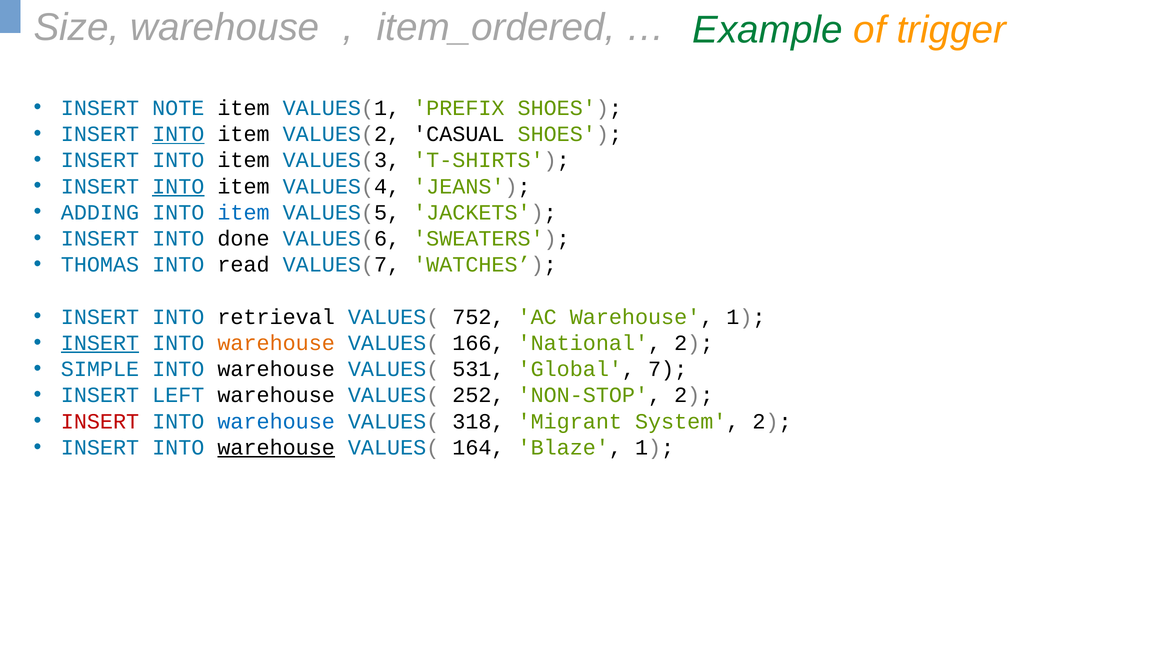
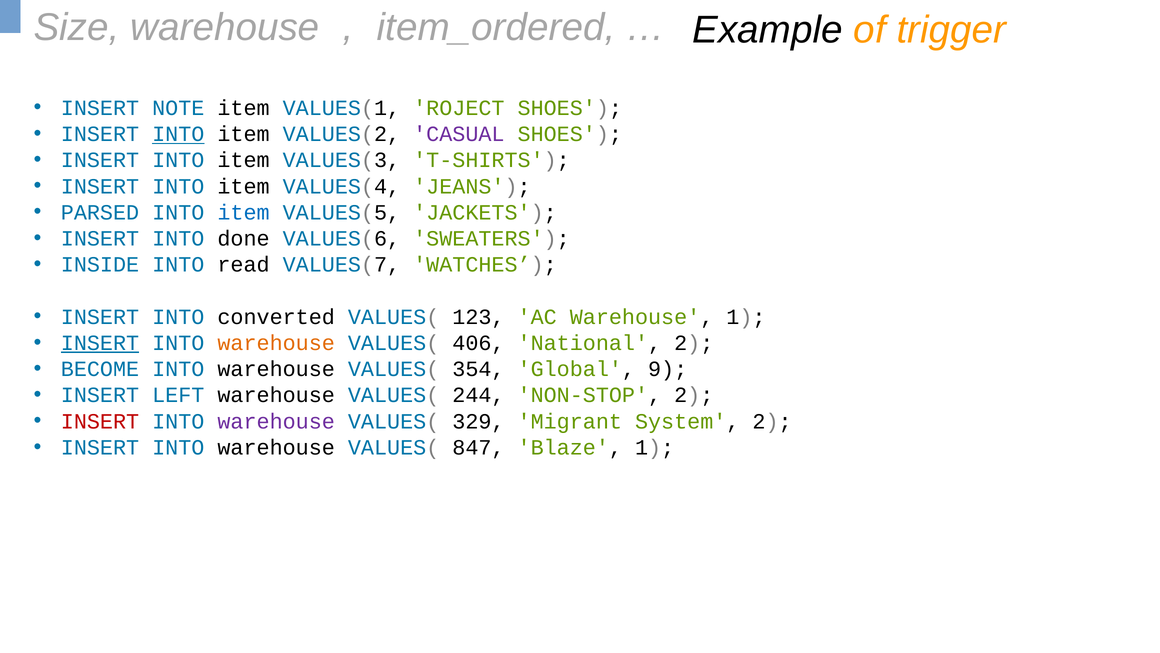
Example colour: green -> black (768, 30)
PREFIX: PREFIX -> ROJECT (459, 108)
CASUAL colour: black -> purple (459, 134)
INTO underline: present -> none (178, 186)
ADDING: ADDING -> PARSED (100, 212)
THOMAS: THOMAS -> INSIDE (100, 264)
retrieval: retrieval -> converted (276, 317)
752: 752 -> 123 (478, 317)
166: 166 -> 406 (478, 343)
SIMPLE: SIMPLE -> BECOME (100, 369)
531: 531 -> 354 (478, 369)
7: 7 -> 9 (668, 369)
252: 252 -> 244 (478, 395)
warehouse colour: blue -> purple (276, 421)
318: 318 -> 329 (478, 421)
warehouse underline: present -> none (276, 447)
164: 164 -> 847 (478, 447)
